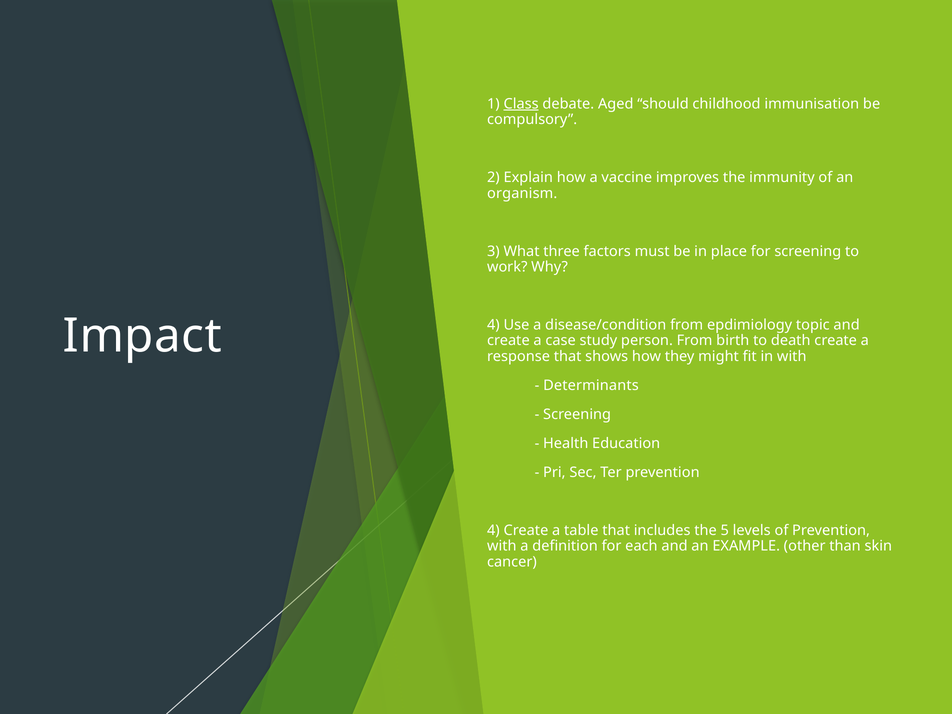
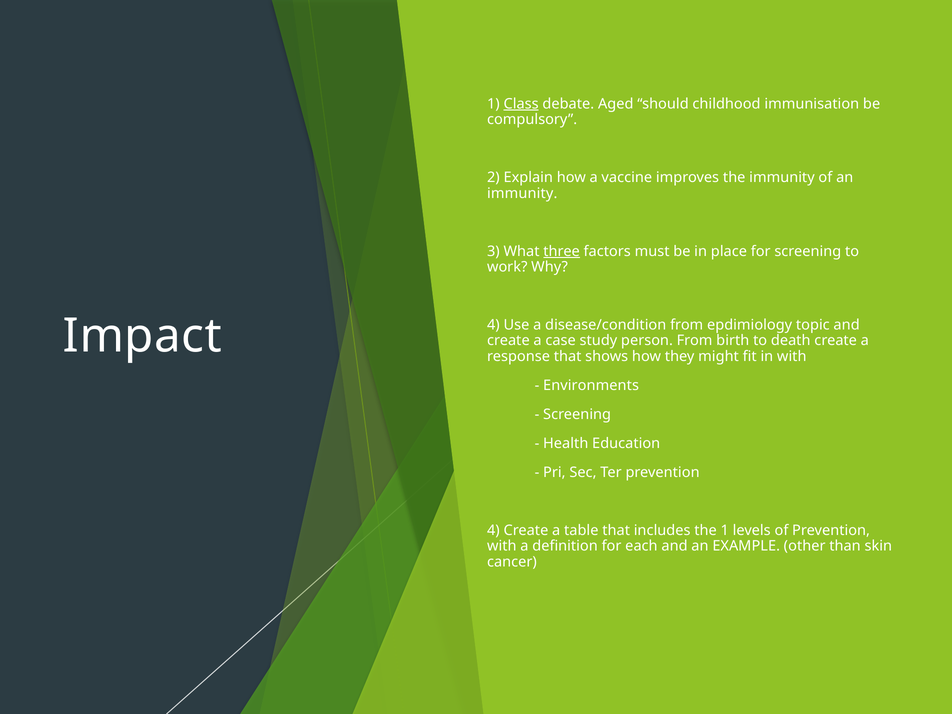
organism: organism -> immunity (522, 193)
three underline: none -> present (562, 251)
Determinants: Determinants -> Environments (591, 385)
the 5: 5 -> 1 (725, 530)
